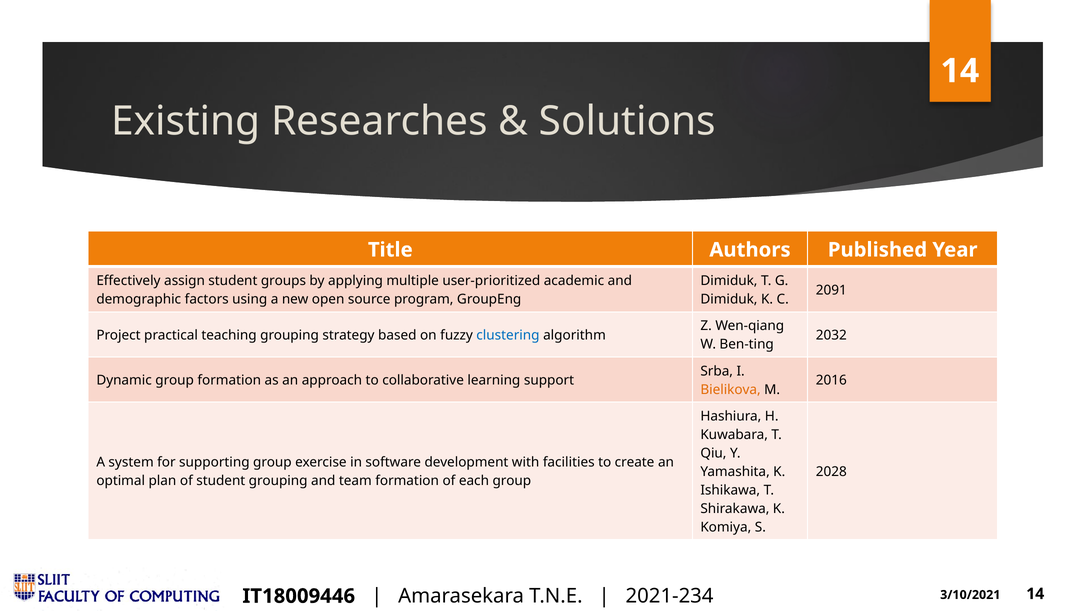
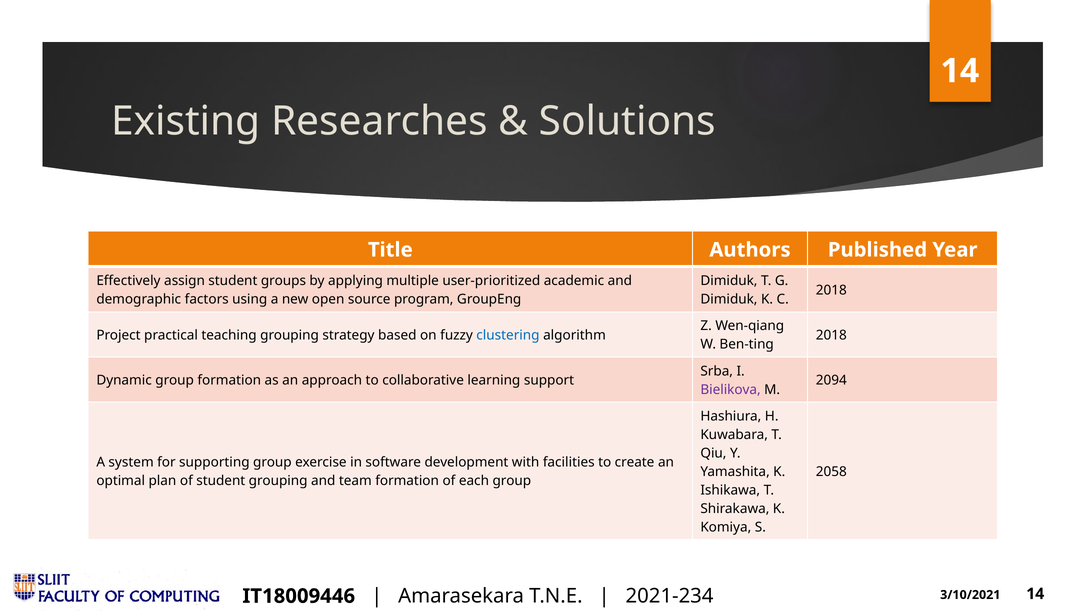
2091: 2091 -> 2018 (831, 290)
2032: 2032 -> 2018 (831, 335)
2016: 2016 -> 2094 (831, 380)
Bielikova colour: orange -> purple (731, 389)
2028: 2028 -> 2058 (831, 472)
